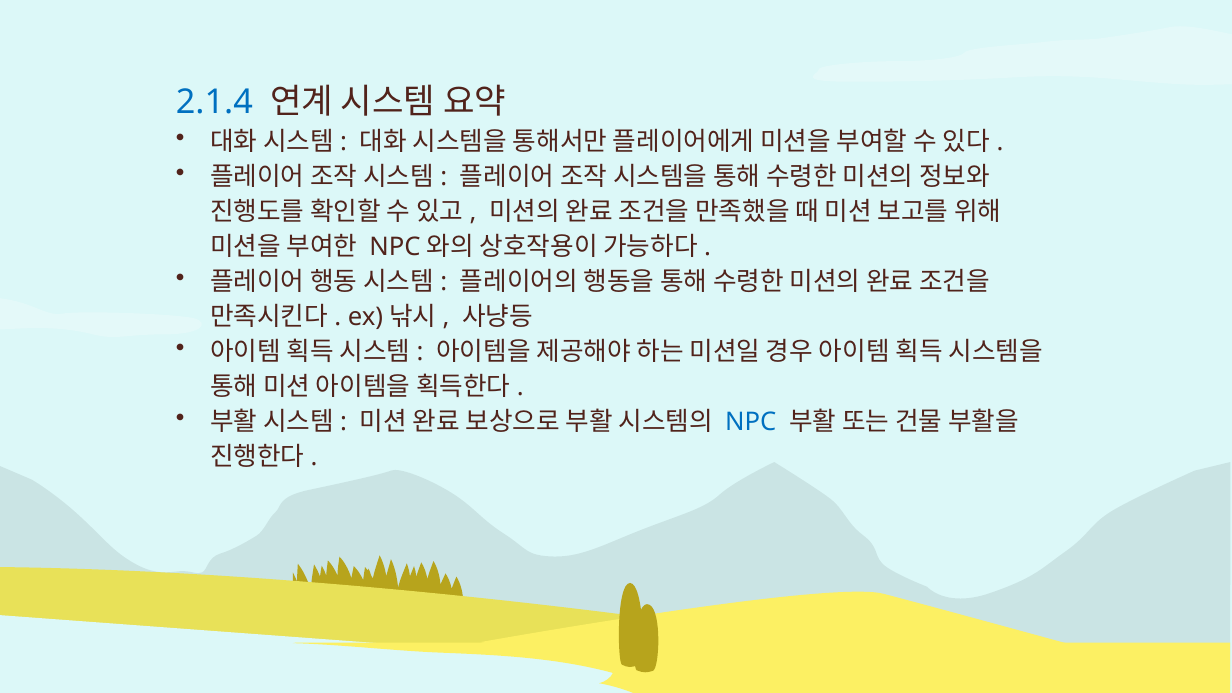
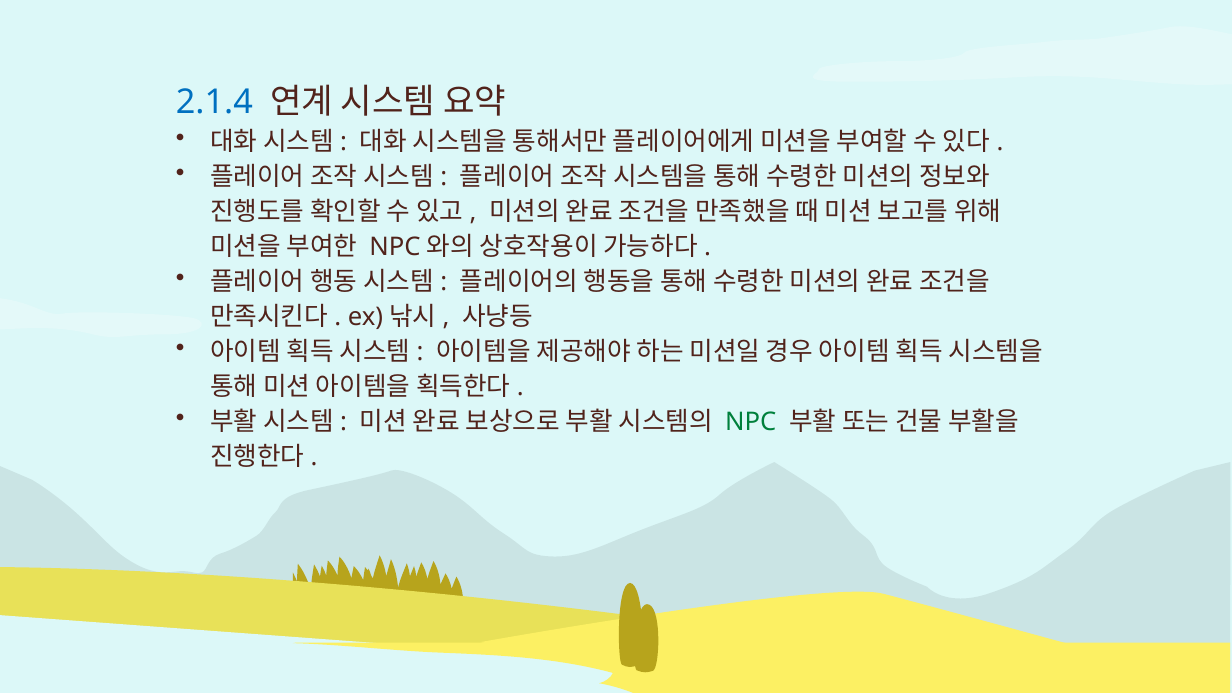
NPC colour: blue -> green (751, 422)
